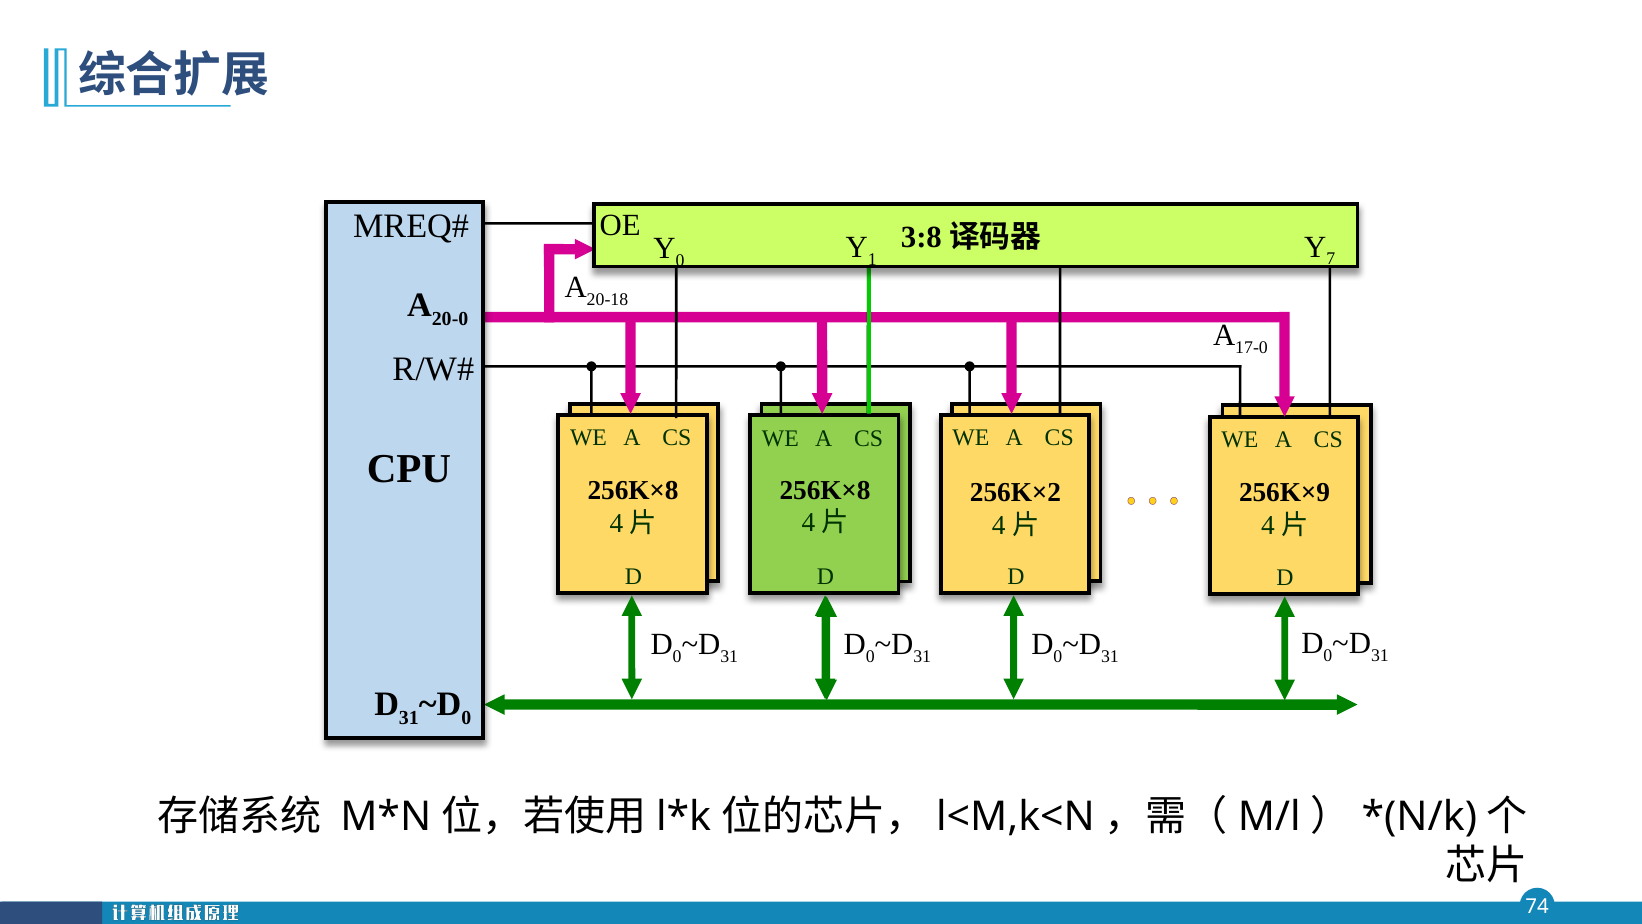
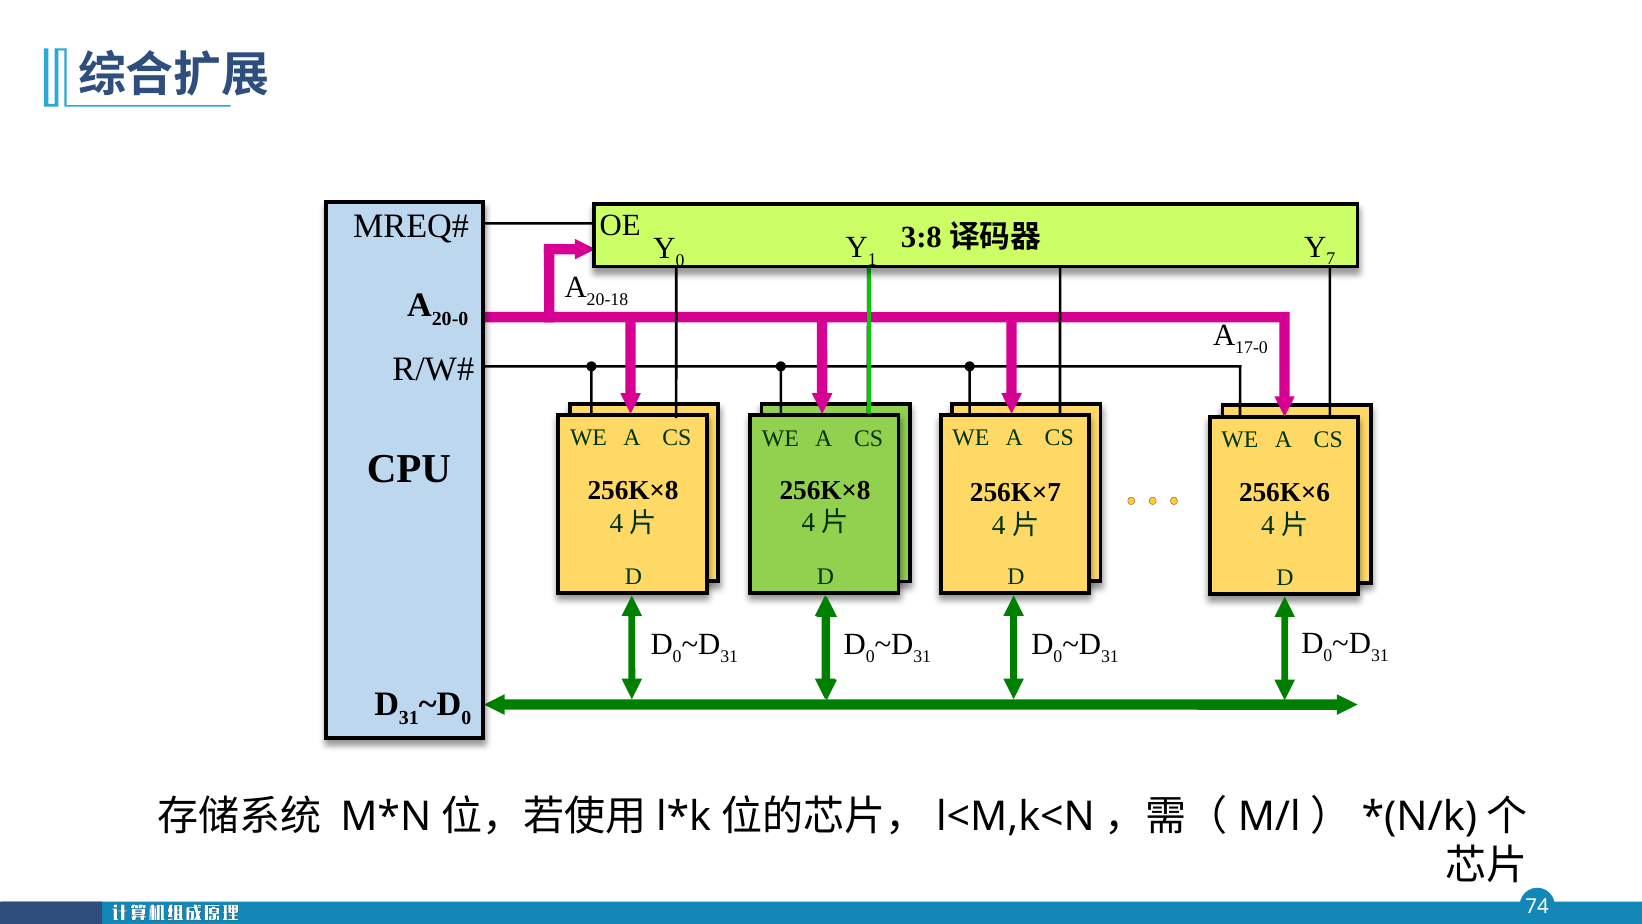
256K×2: 256K×2 -> 256K×7 (1016, 492)
256K×9: 256K×9 -> 256K×6 (1285, 492)
